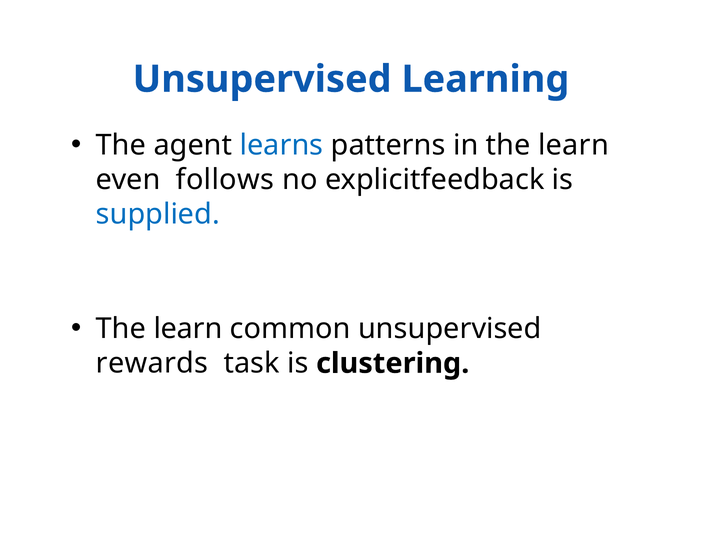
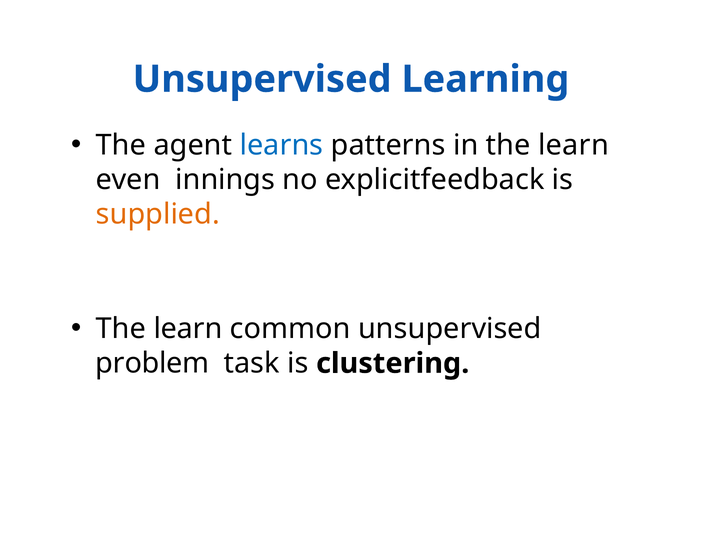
follows: follows -> innings (225, 180)
supplied colour: blue -> orange (158, 215)
rewards: rewards -> problem (152, 364)
